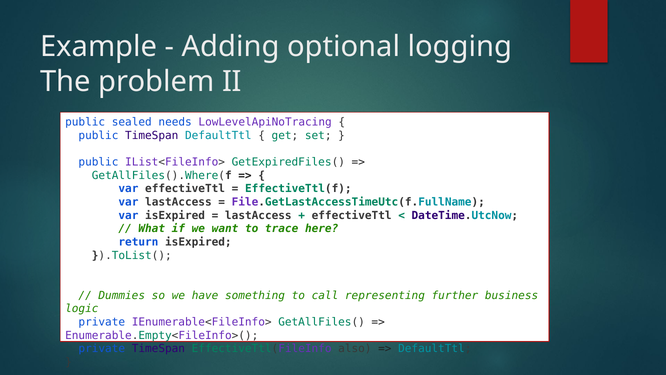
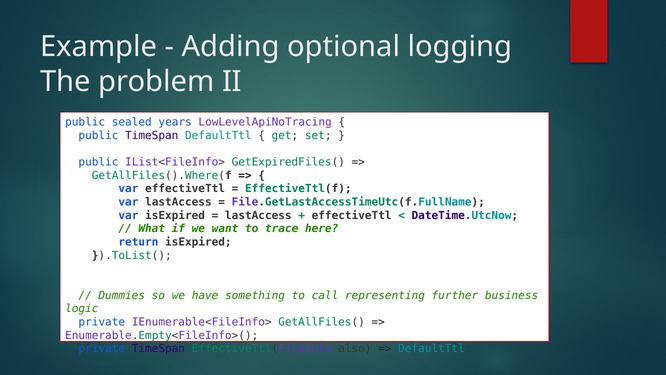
needs: needs -> years (175, 122)
